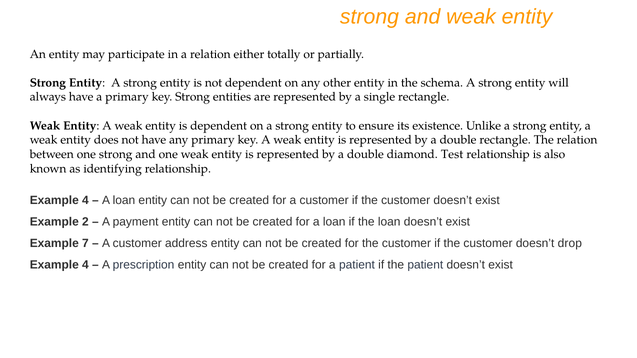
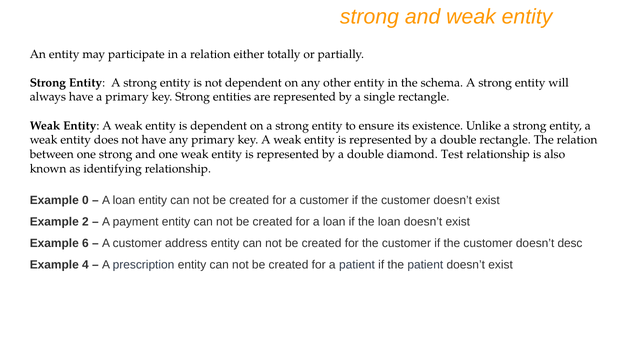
4: 4 -> 0 (85, 200)
7: 7 -> 6 (85, 243)
drop: drop -> desc (570, 243)
